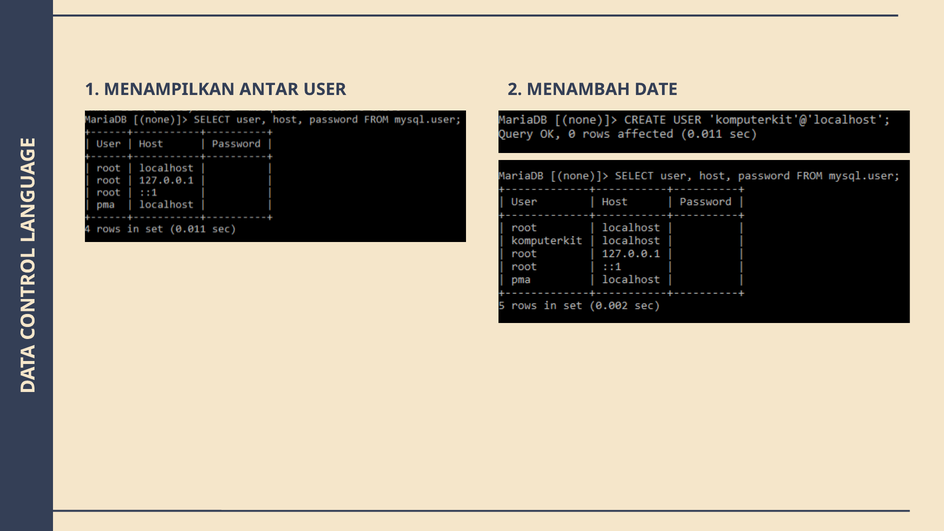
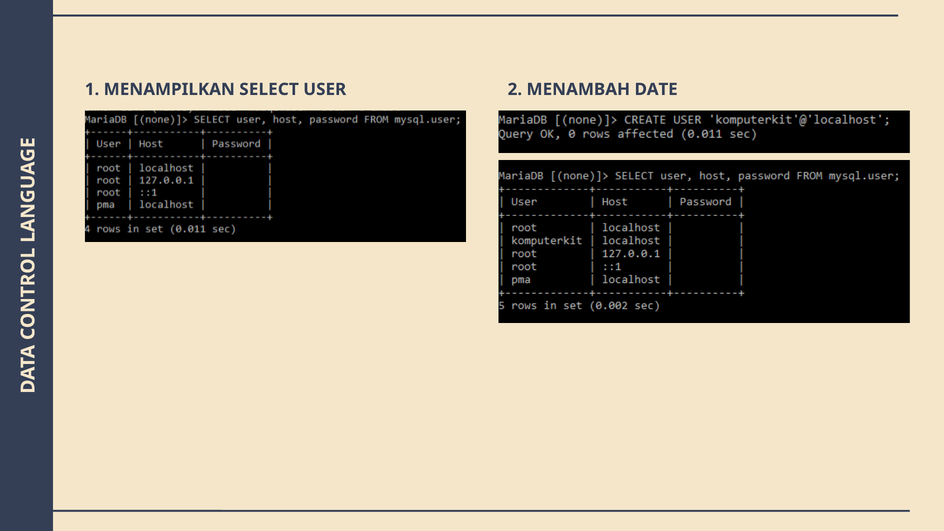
ANTAR: ANTAR -> SELECT (269, 89)
